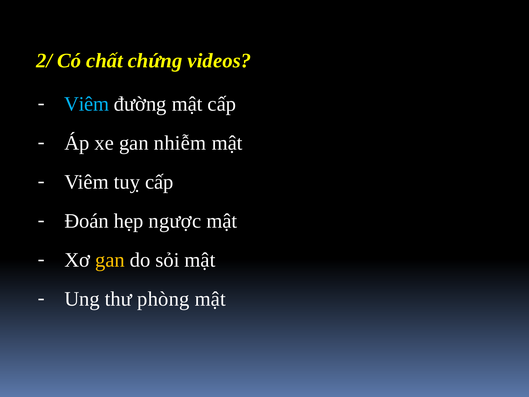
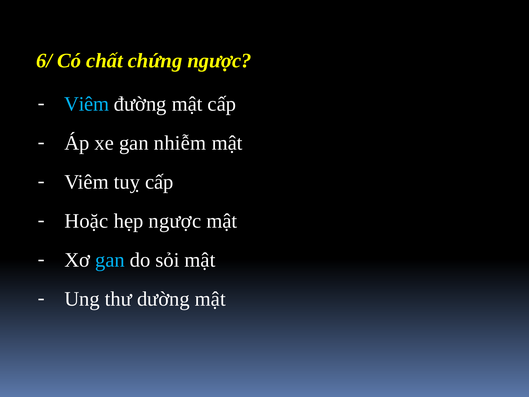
2/: 2/ -> 6/ (44, 61)
chứng videos: videos -> ngược (220, 61)
Đoán: Đoán -> Hoặc (86, 221)
gan colour: yellow -> light blue (110, 260)
phòng: phòng -> dường (163, 299)
